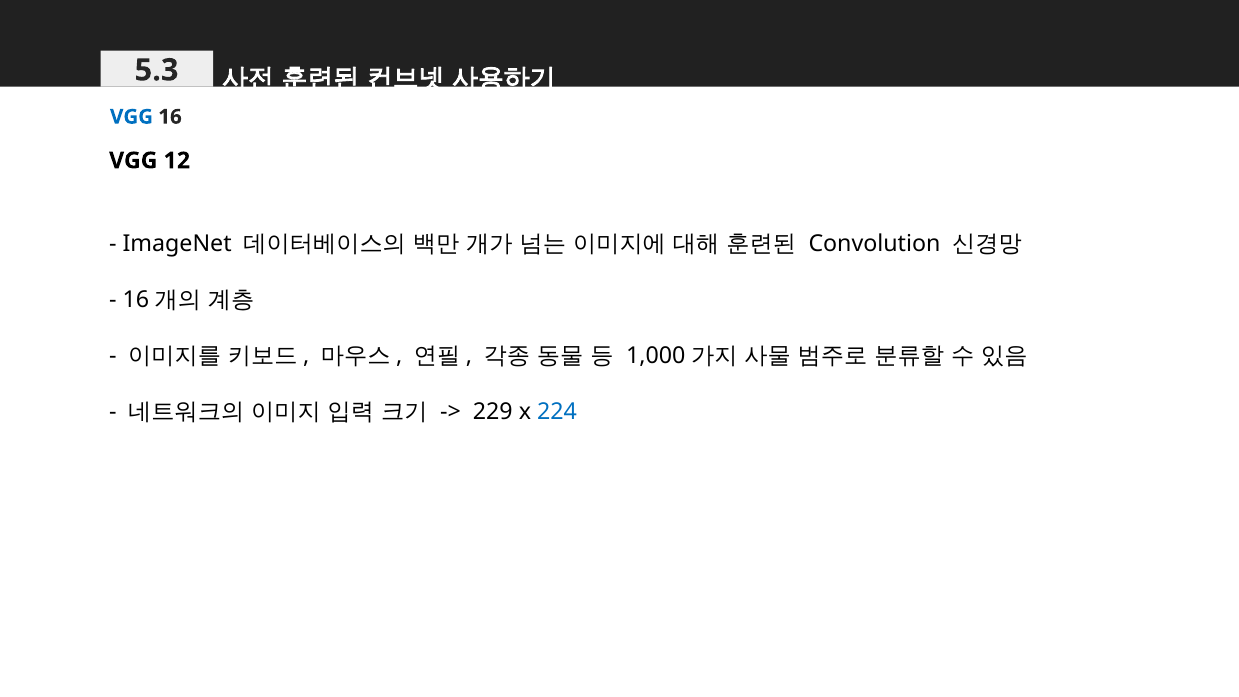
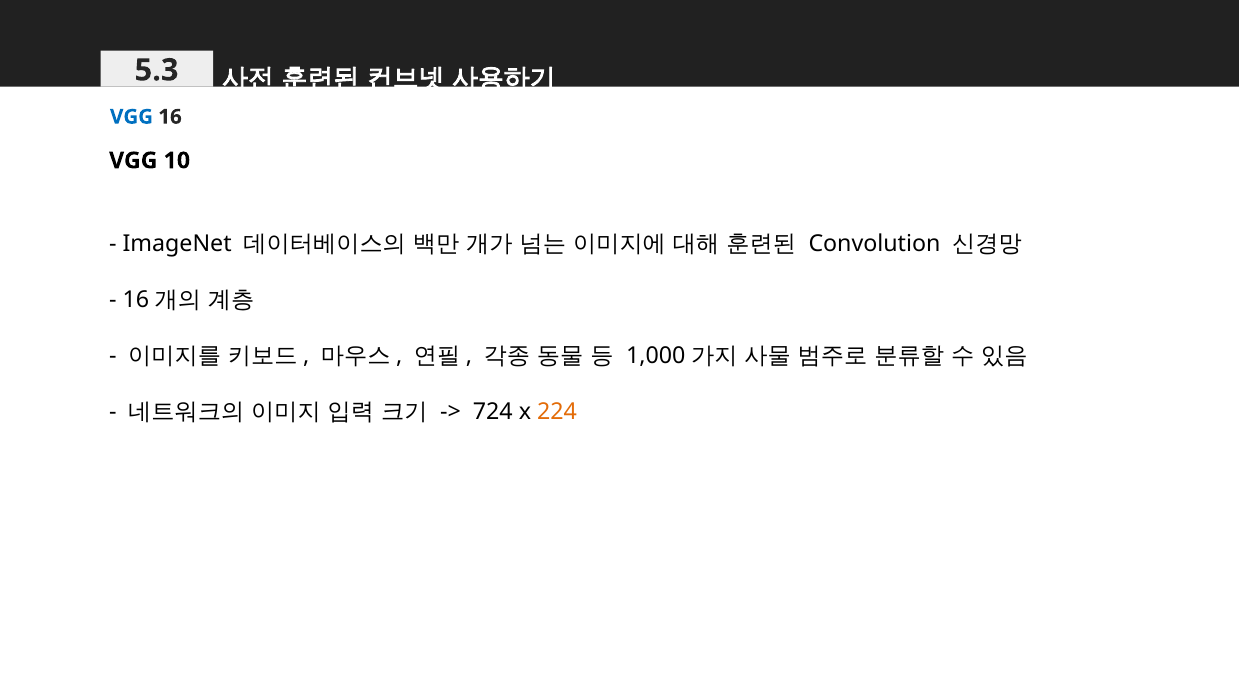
12: 12 -> 10 (177, 161)
229: 229 -> 724 (493, 411)
224 colour: blue -> orange (557, 411)
